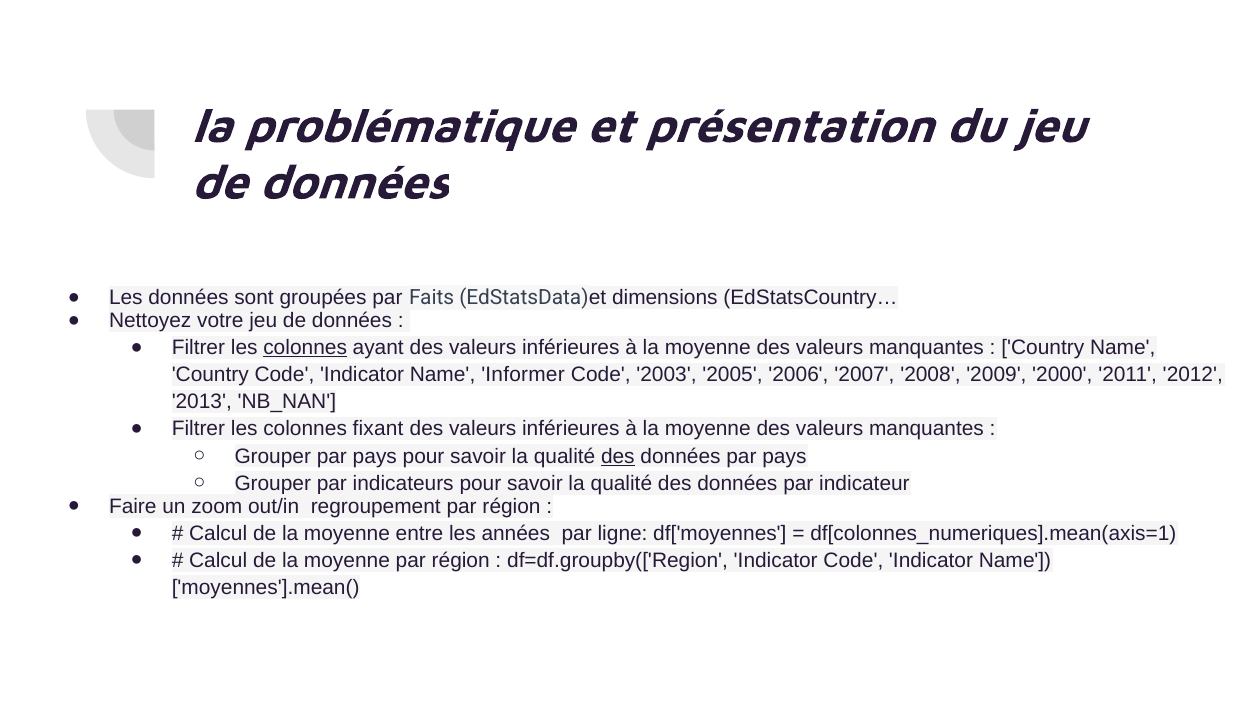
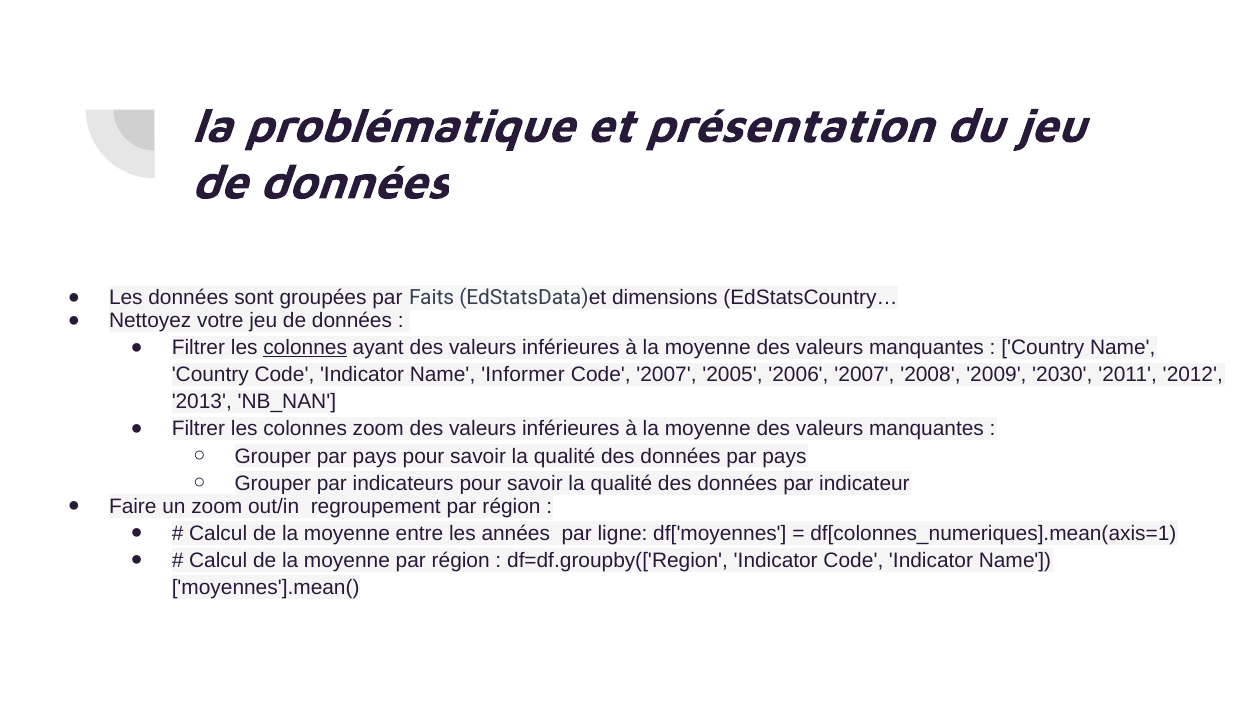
Code 2003: 2003 -> 2007 (666, 375)
2000: 2000 -> 2030 (1062, 375)
colonnes fixant: fixant -> zoom (378, 429)
des underline: present -> none (618, 456)
